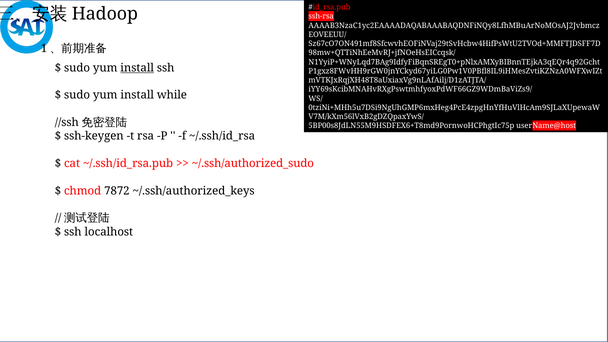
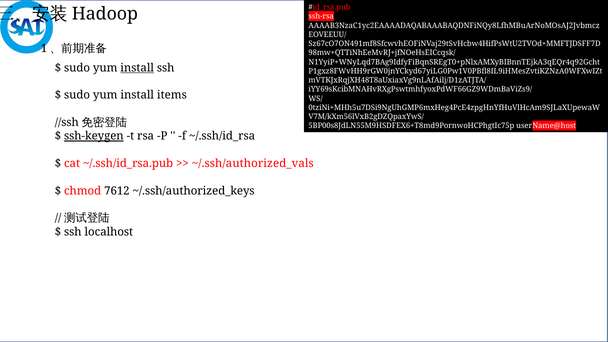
while: while -> items (172, 95)
ssh-keygen underline: none -> present (94, 136)
~/.ssh/authorized_sudo: ~/.ssh/authorized_sudo -> ~/.ssh/authorized_vals (253, 164)
7872: 7872 -> 7612 (117, 191)
